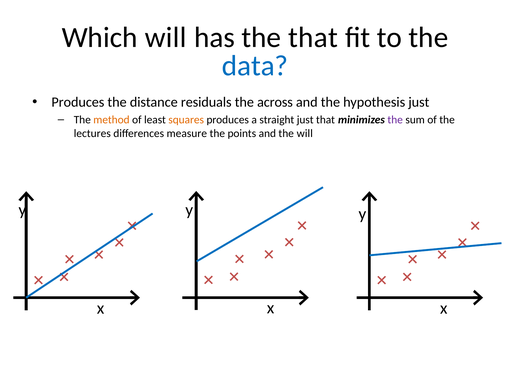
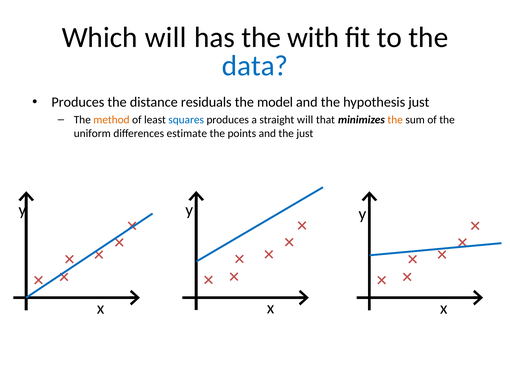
the that: that -> with (313, 38)
across: across -> model (275, 102)
squares colour: orange -> blue (186, 120)
straight just: just -> will (305, 120)
the colour: purple -> orange (395, 120)
lectures: lectures -> uniform (92, 133)
measure: measure -> estimate (187, 133)
the will: will -> just (305, 133)
